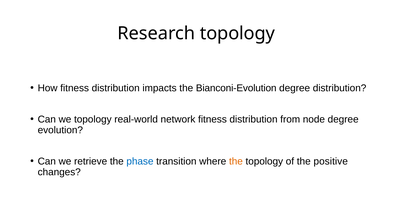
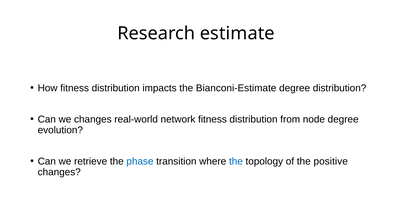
Research topology: topology -> estimate (237, 33)
Bianconi-Evolution: Bianconi-Evolution -> Bianconi-Estimate (236, 88)
we topology: topology -> changes (93, 120)
the colour: orange -> blue (236, 162)
